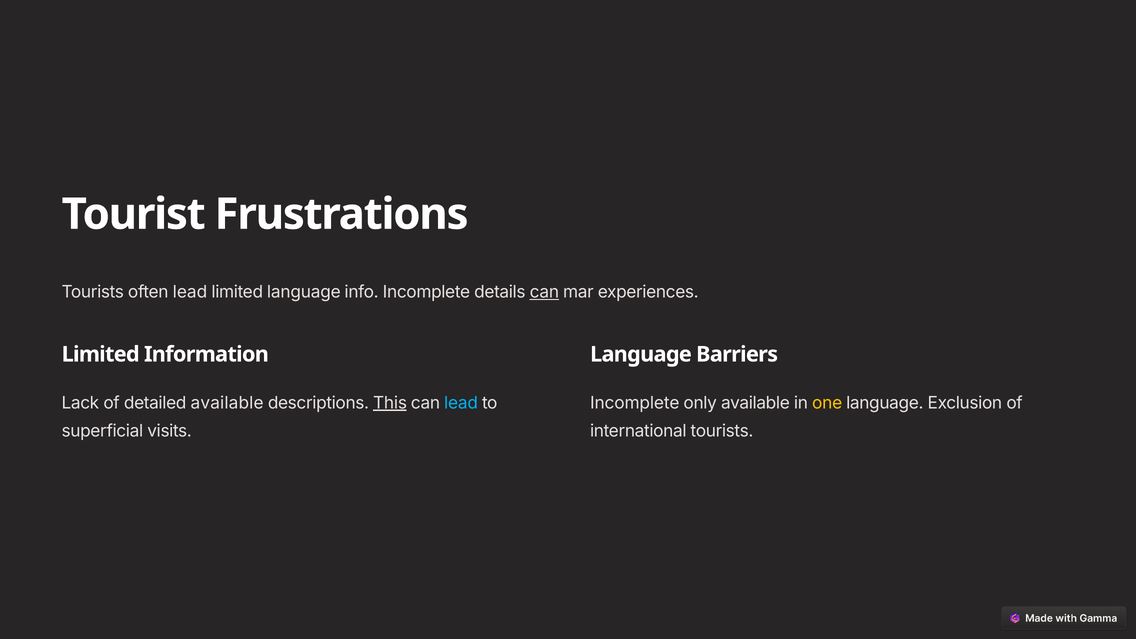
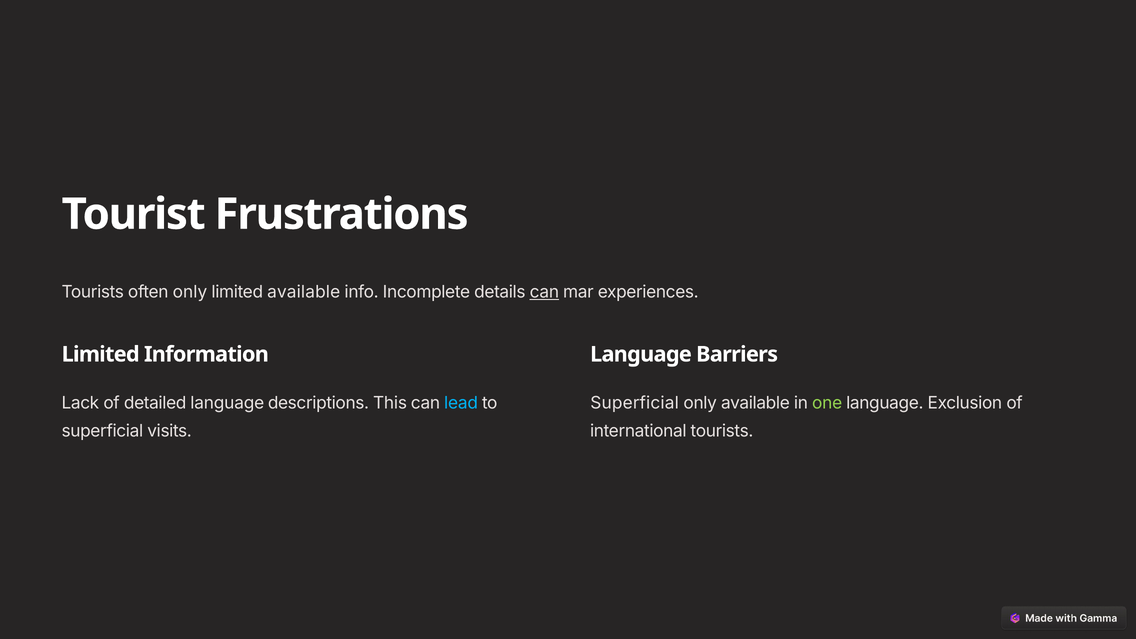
often lead: lead -> only (190, 292)
limited language: language -> available (304, 292)
detailed available: available -> language (227, 403)
This underline: present -> none (390, 403)
Incomplete: Incomplete -> Superficial (635, 403)
one colour: yellow -> light green (827, 403)
